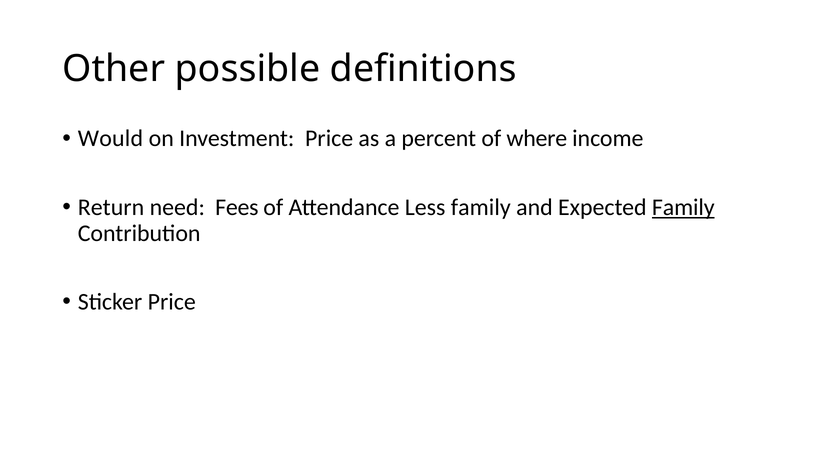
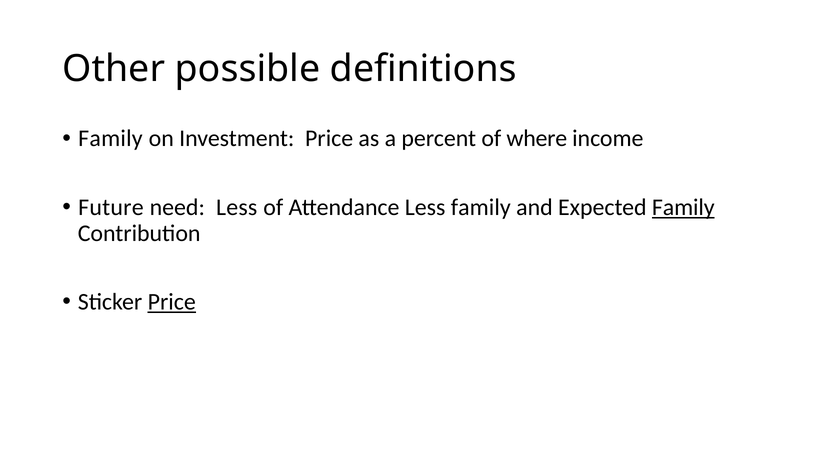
Would: Would -> Family (110, 138)
Return: Return -> Future (111, 207)
need Fees: Fees -> Less (237, 207)
Price underline: none -> present (172, 302)
